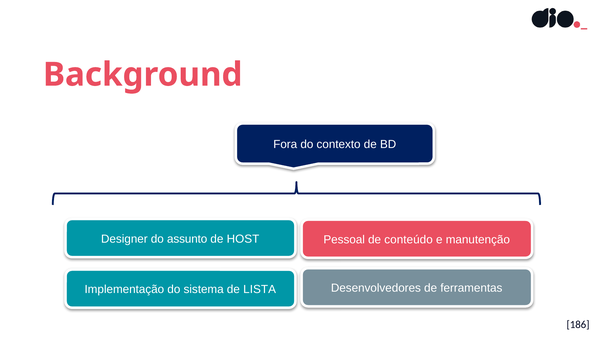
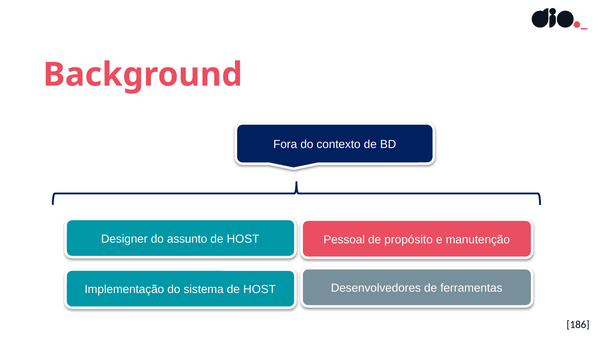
conteúdo: conteúdo -> propósito (409, 239)
sistema de LISTA: LISTA -> HOST (260, 289)
